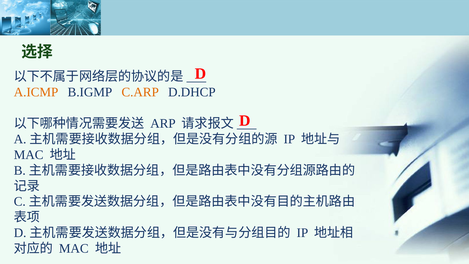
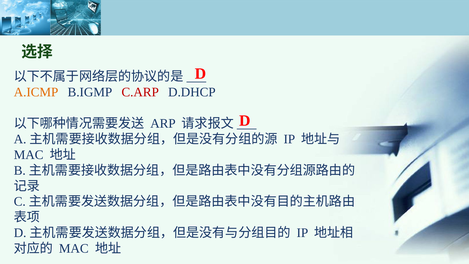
C.ARP colour: orange -> red (140, 92)
